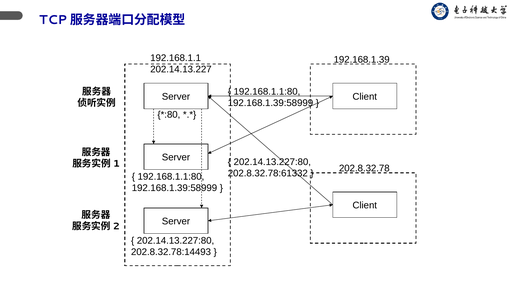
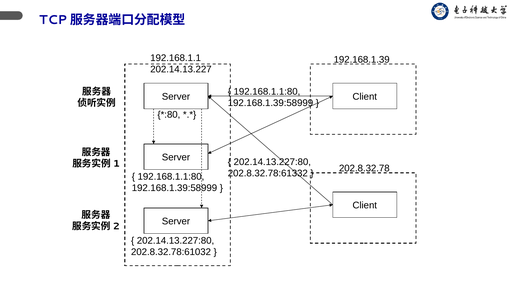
202.8.32.78:14493: 202.8.32.78:14493 -> 202.8.32.78:61032 (171, 252)
